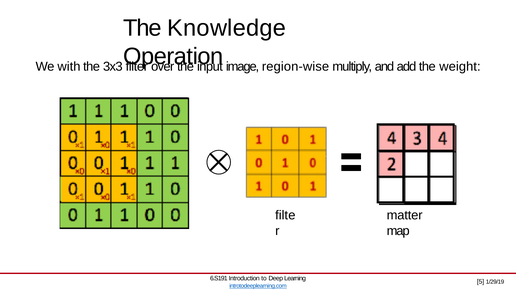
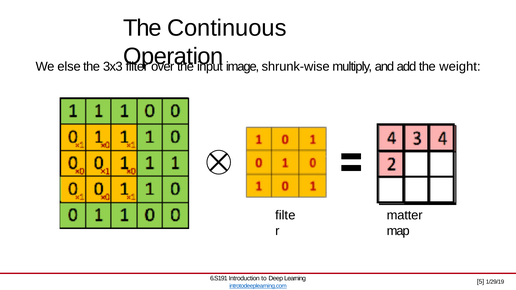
Knowledge: Knowledge -> Continuous (227, 28)
with: with -> else (69, 67)
region-wise: region-wise -> shrunk-wise (296, 67)
